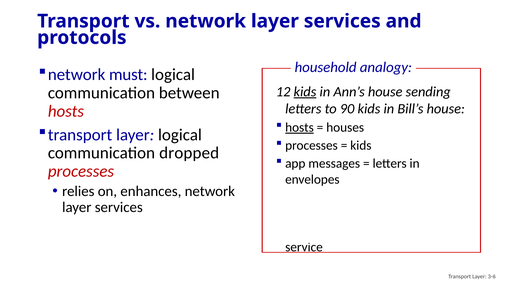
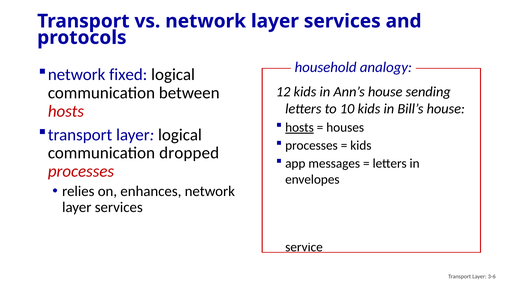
must: must -> fixed (128, 75)
kids underline: present -> none (305, 92)
90: 90 -> 10 (347, 109)
